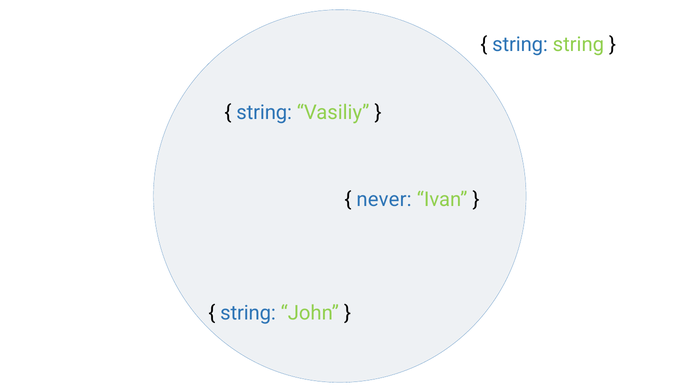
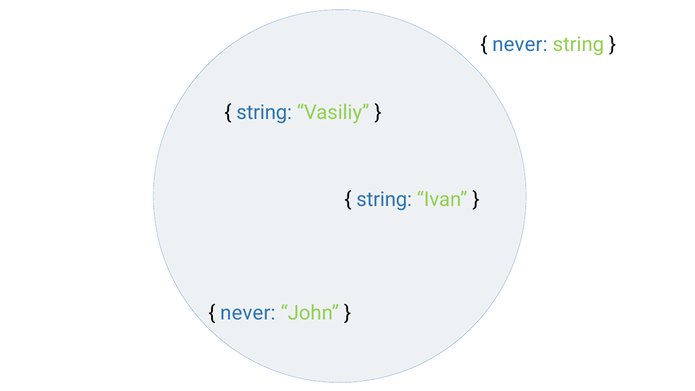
string: string -> never (520, 45)
never: never -> string (384, 199)
string: string -> never (248, 313)
